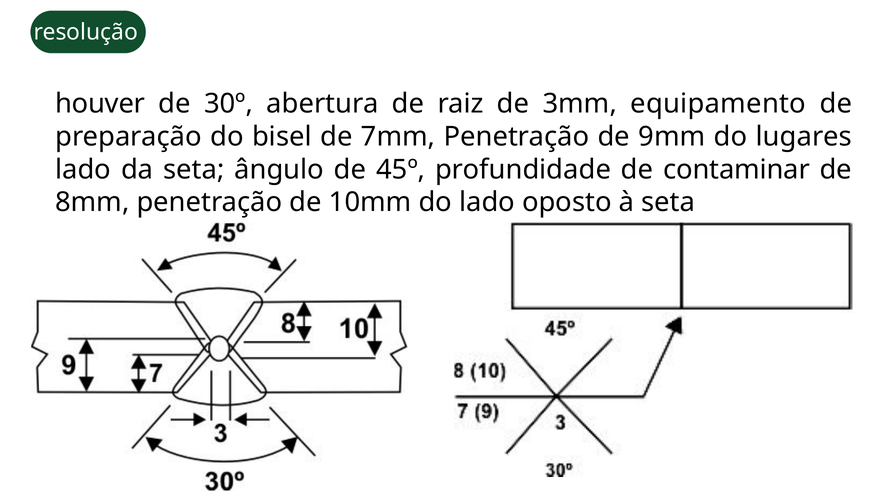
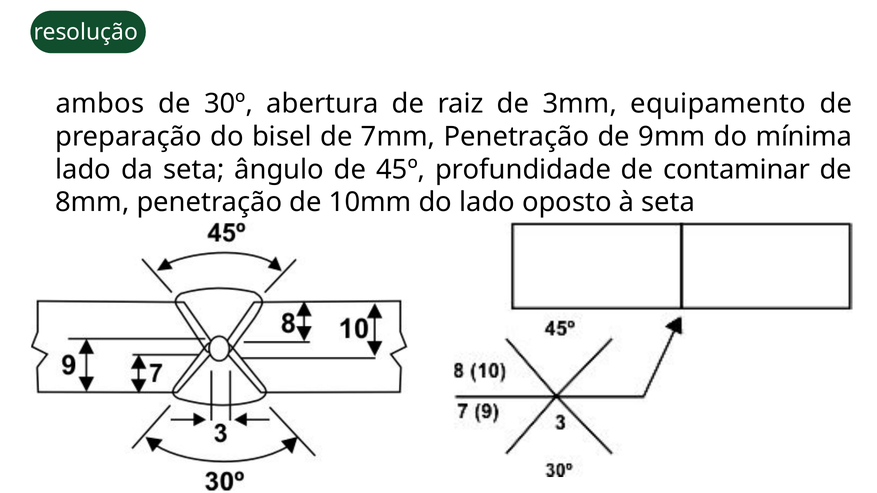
houver: houver -> ambos (100, 104)
lugares: lugares -> mínima (804, 137)
